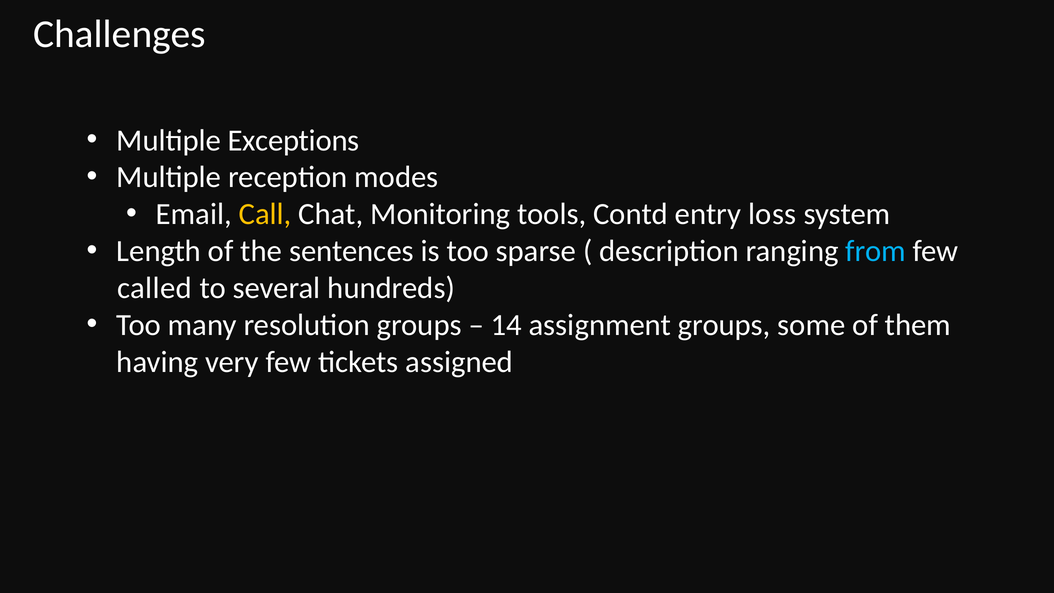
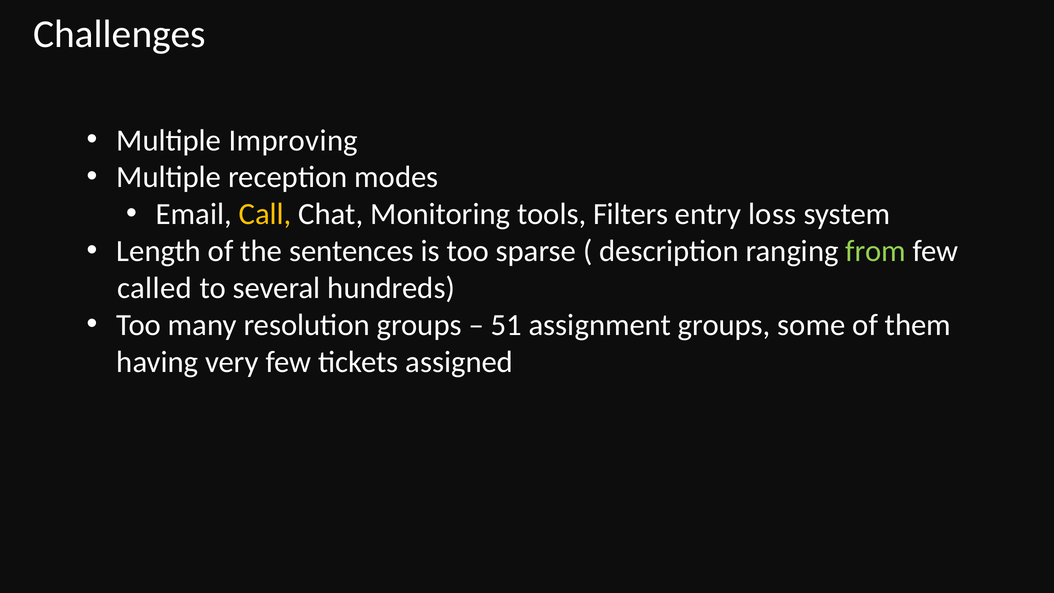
Exceptions: Exceptions -> Improving (293, 140)
Contd: Contd -> Filters (631, 214)
from colour: light blue -> light green (876, 251)
14: 14 -> 51 (506, 325)
